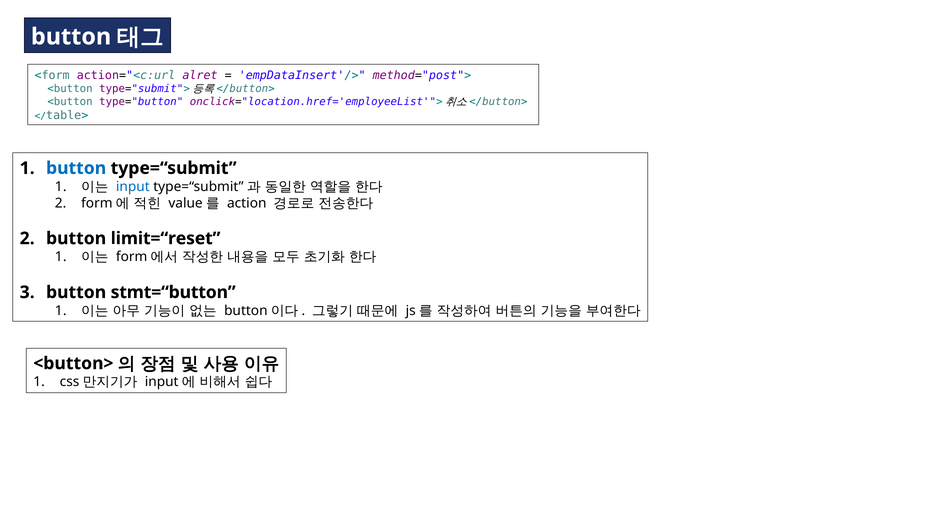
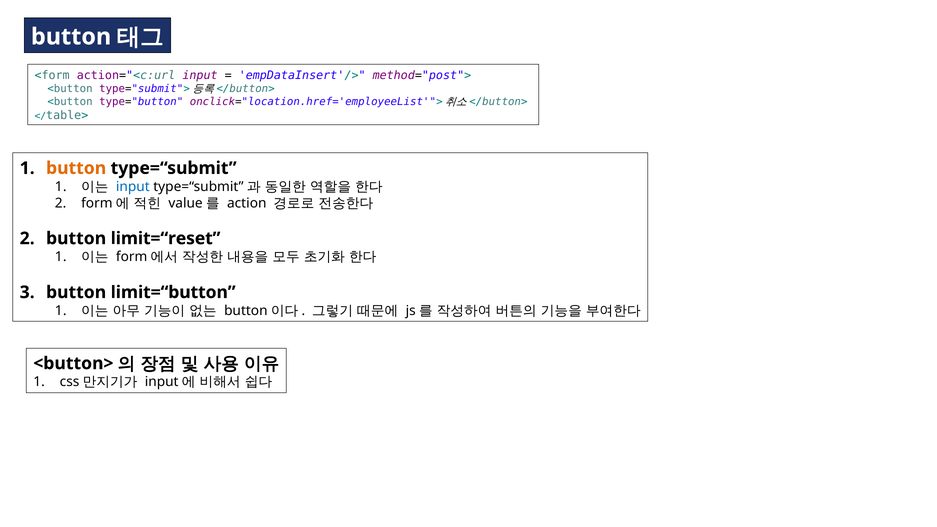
action="<c:url alret: alret -> input (200, 75)
button colour: blue -> orange (76, 168)
stmt=“button: stmt=“button -> limit=“button (173, 292)
